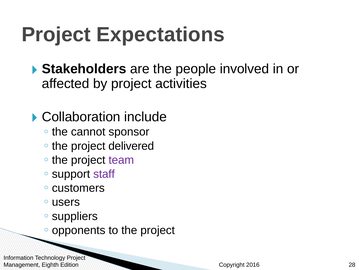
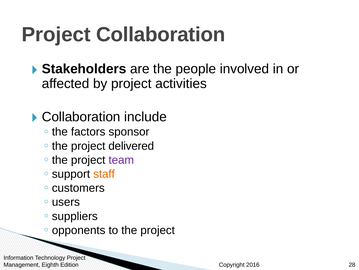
Project Expectations: Expectations -> Collaboration (161, 35)
cannot: cannot -> factors (88, 132)
staff colour: purple -> orange (104, 174)
